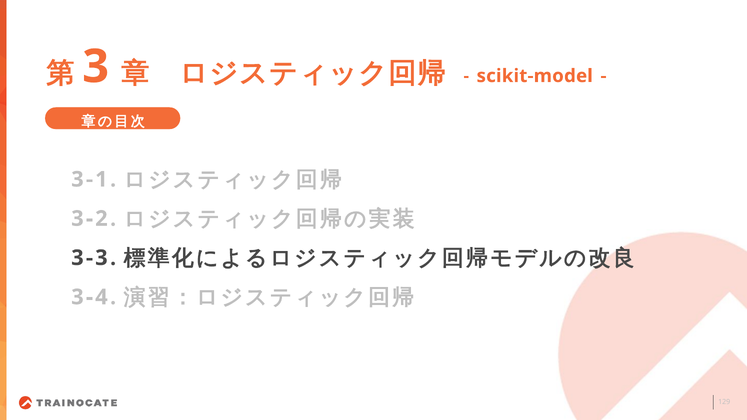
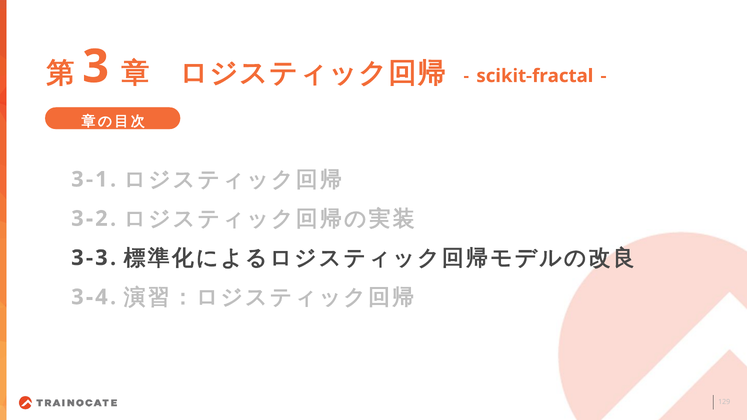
scikit-model: scikit-model -> scikit-fractal (535, 76)
